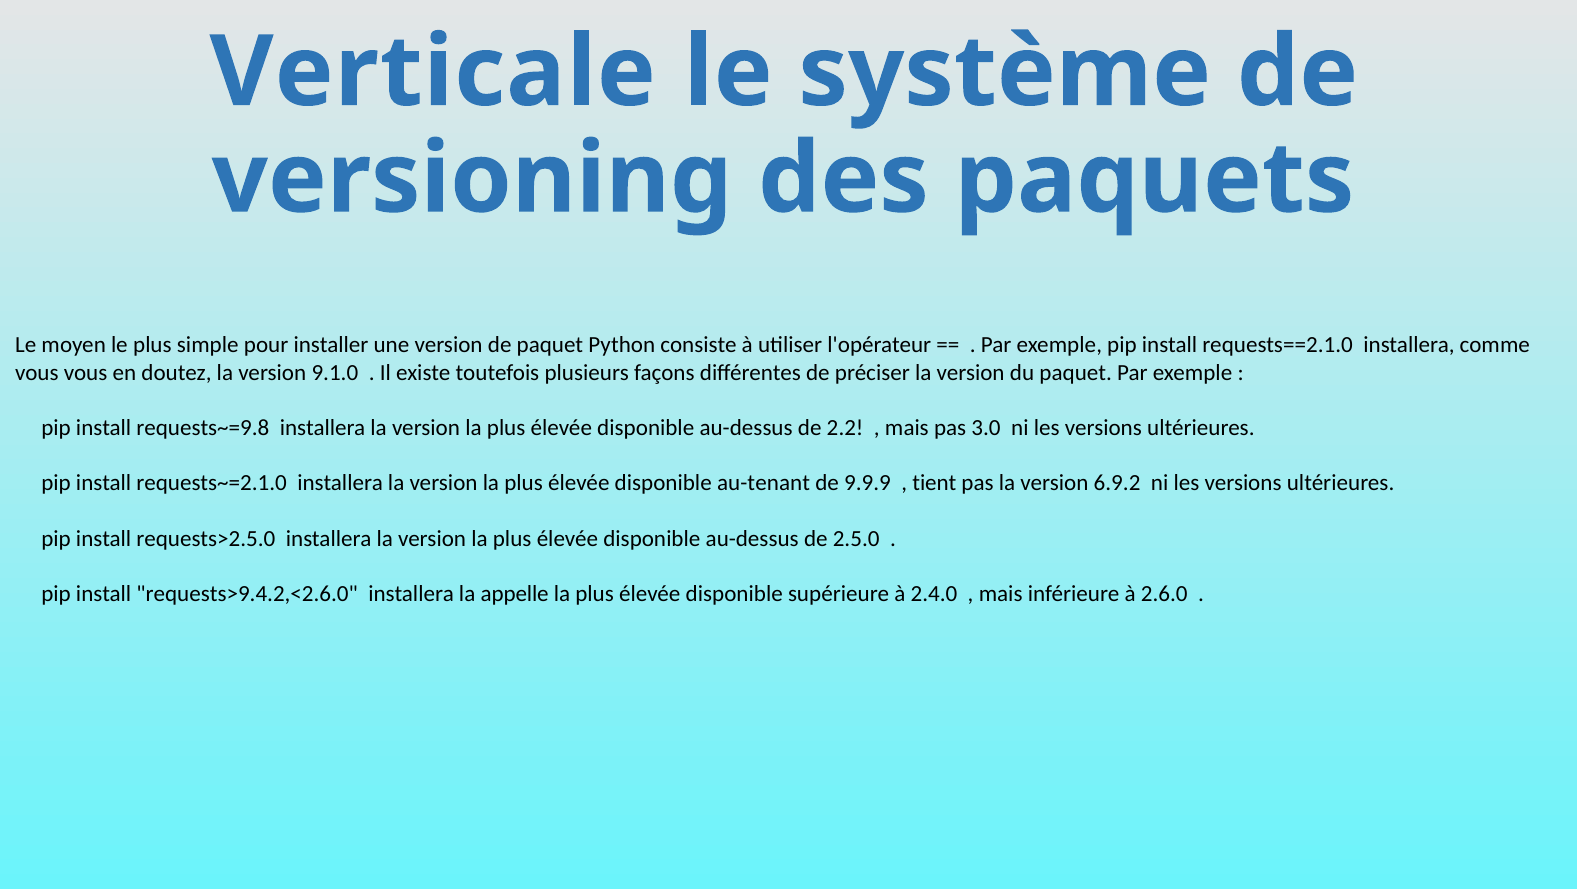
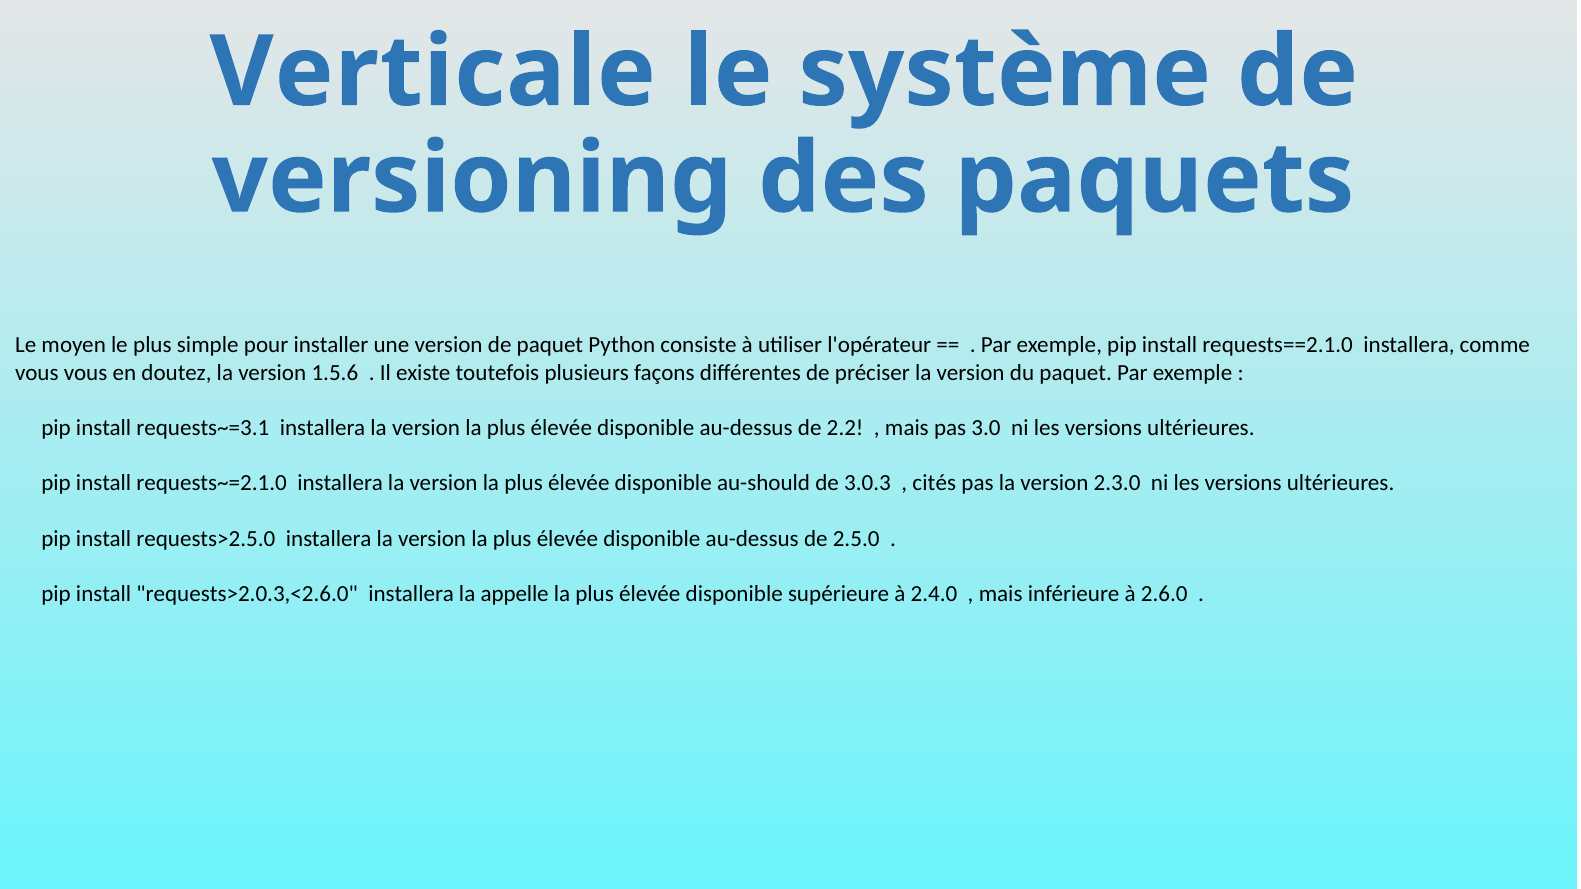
9.1.0: 9.1.0 -> 1.5.6 (335, 373)
requests~=9.8: requests~=9.8 -> requests~=3.1 (203, 428)
au-tenant: au-tenant -> au-should (764, 483)
9.9.9: 9.9.9 -> 3.0.3 (868, 483)
tient: tient -> cités (934, 483)
6.9.2: 6.9.2 -> 2.3.0 (1117, 483)
requests>9.4.2,<2.6.0: requests>9.4.2,<2.6.0 -> requests>2.0.3,<2.6.0 (247, 594)
